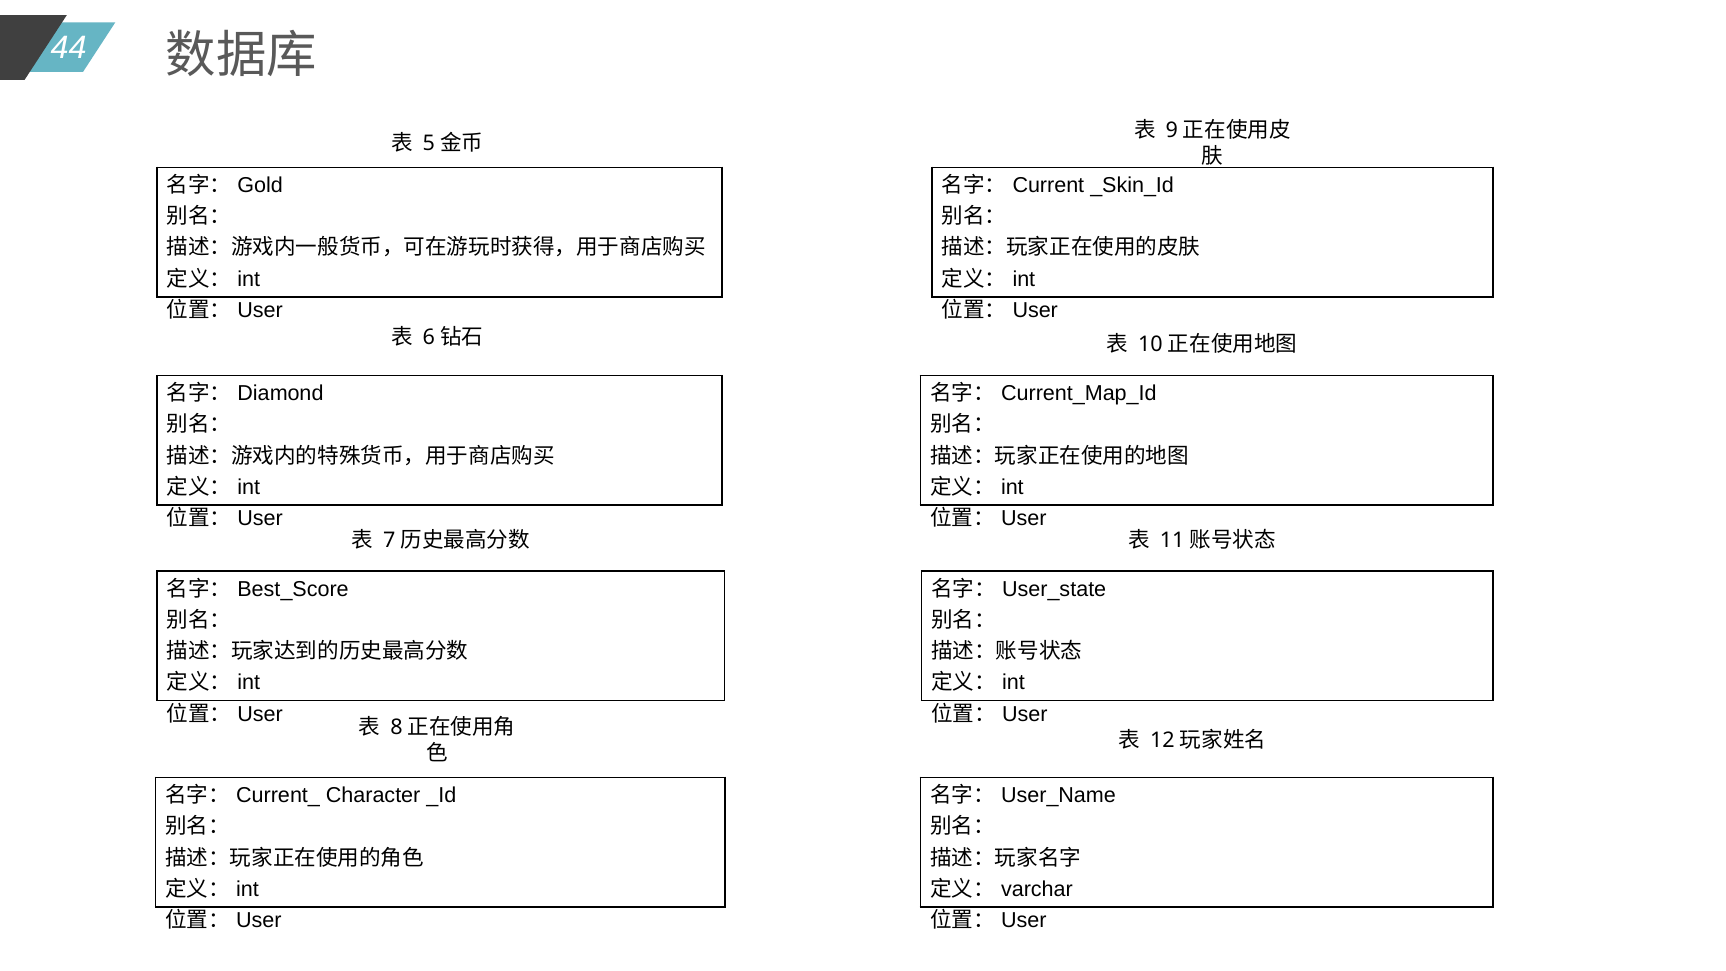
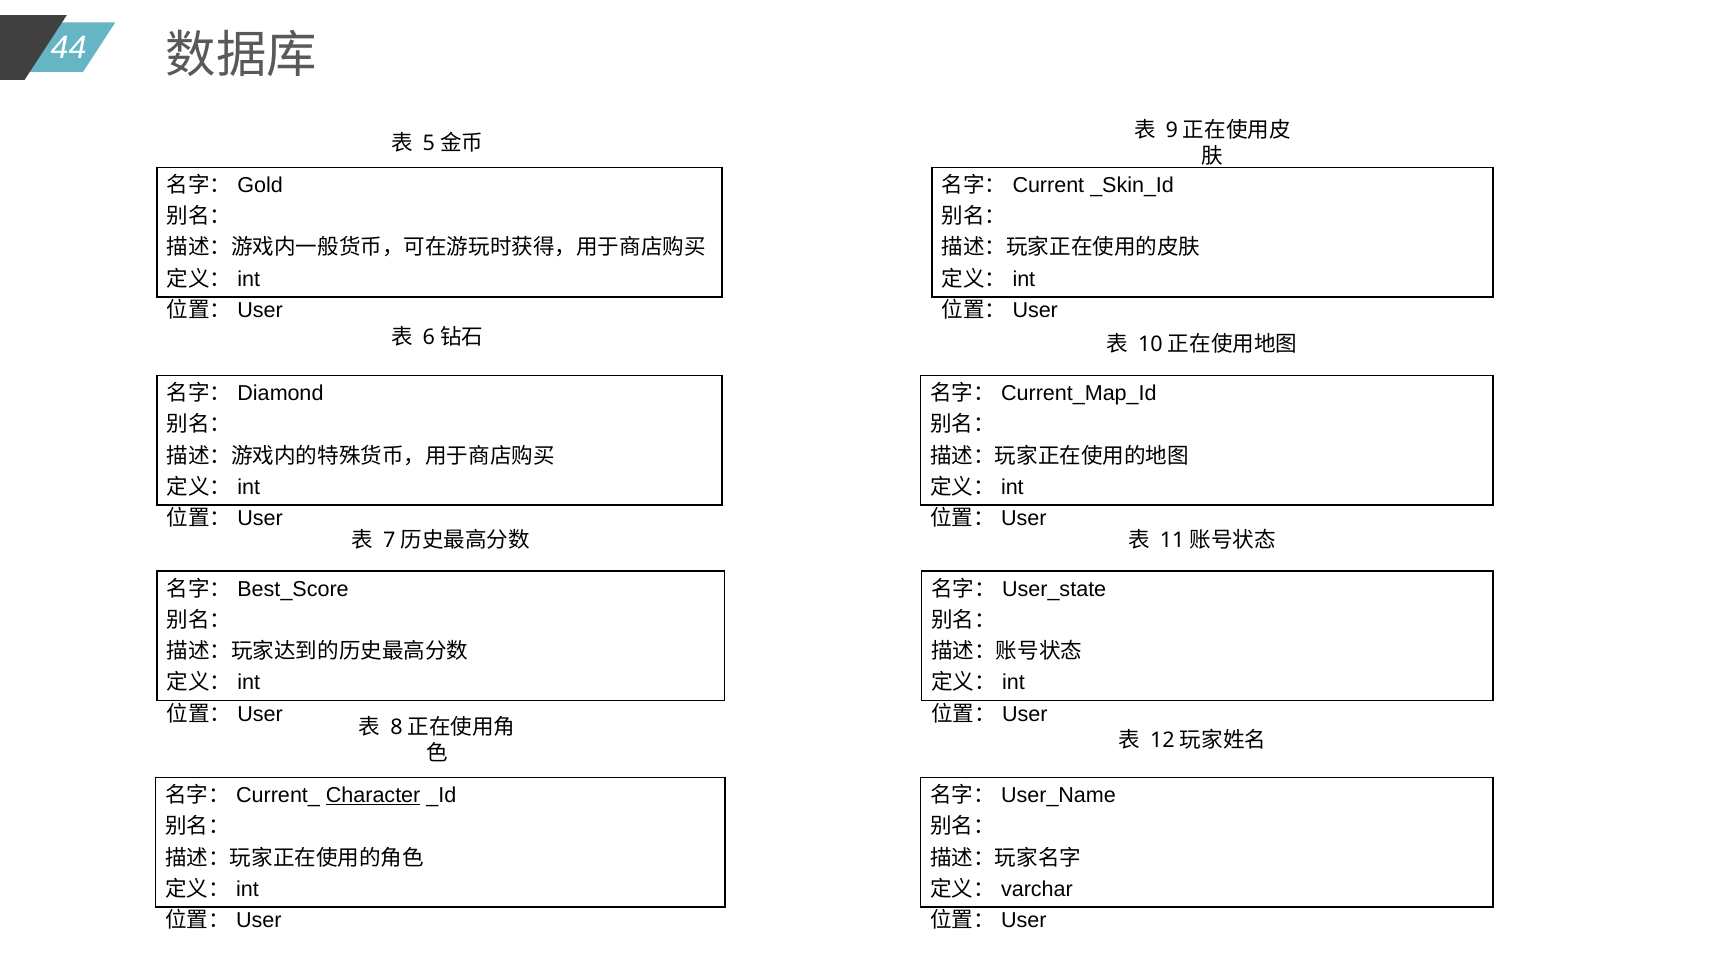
Character underline: none -> present (373, 795)
